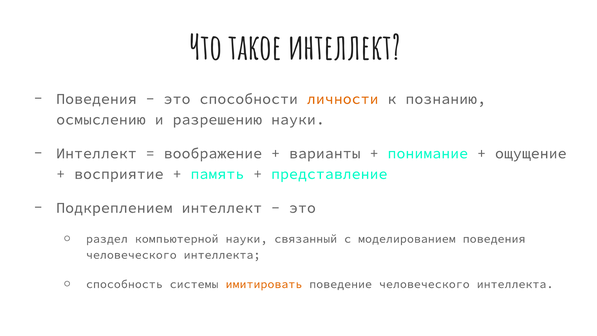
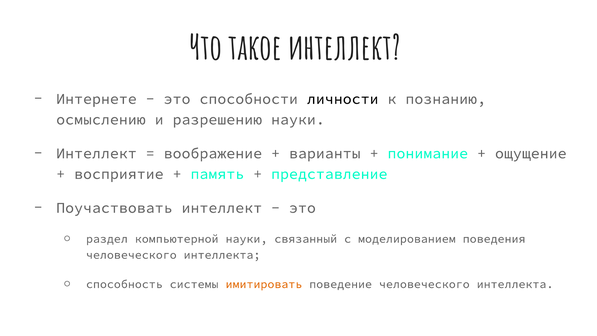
Поведения: Поведения -> Интернете (96, 99)
личности colour: orange -> black (343, 99)
Подкреплением: Подкреплением -> Поучаствовать (114, 208)
